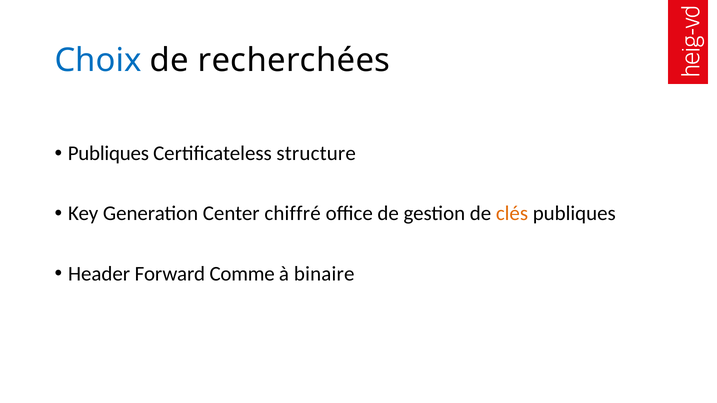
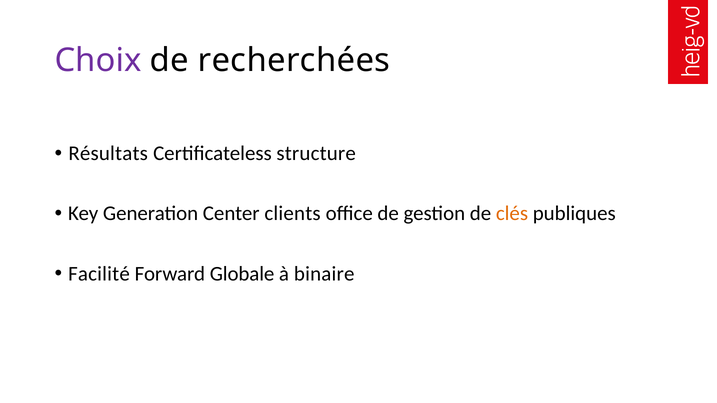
Choix colour: blue -> purple (98, 60)
Publiques: Publiques -> Résultats (108, 154)
chiffré: chiffré -> clients (293, 214)
Header: Header -> Facilité (99, 274)
Comme: Comme -> Globale (242, 274)
